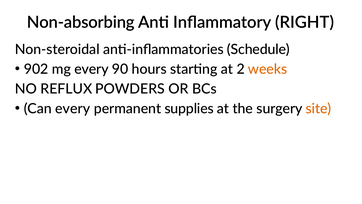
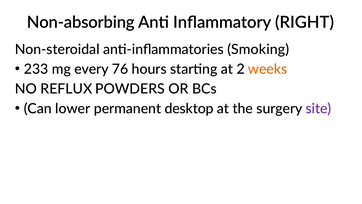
Schedule: Schedule -> Smoking (258, 49)
902: 902 -> 233 (36, 69)
90: 90 -> 76 (120, 69)
Can every: every -> lower (73, 108)
supplies: supplies -> desktop (189, 108)
site colour: orange -> purple (318, 108)
